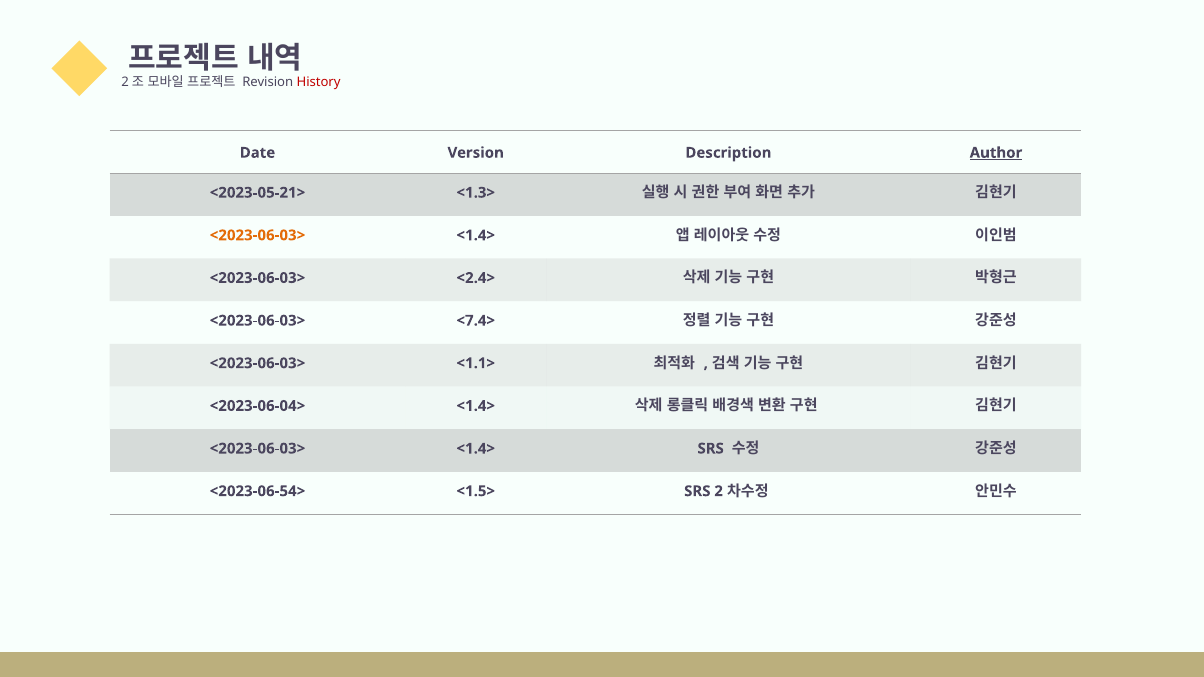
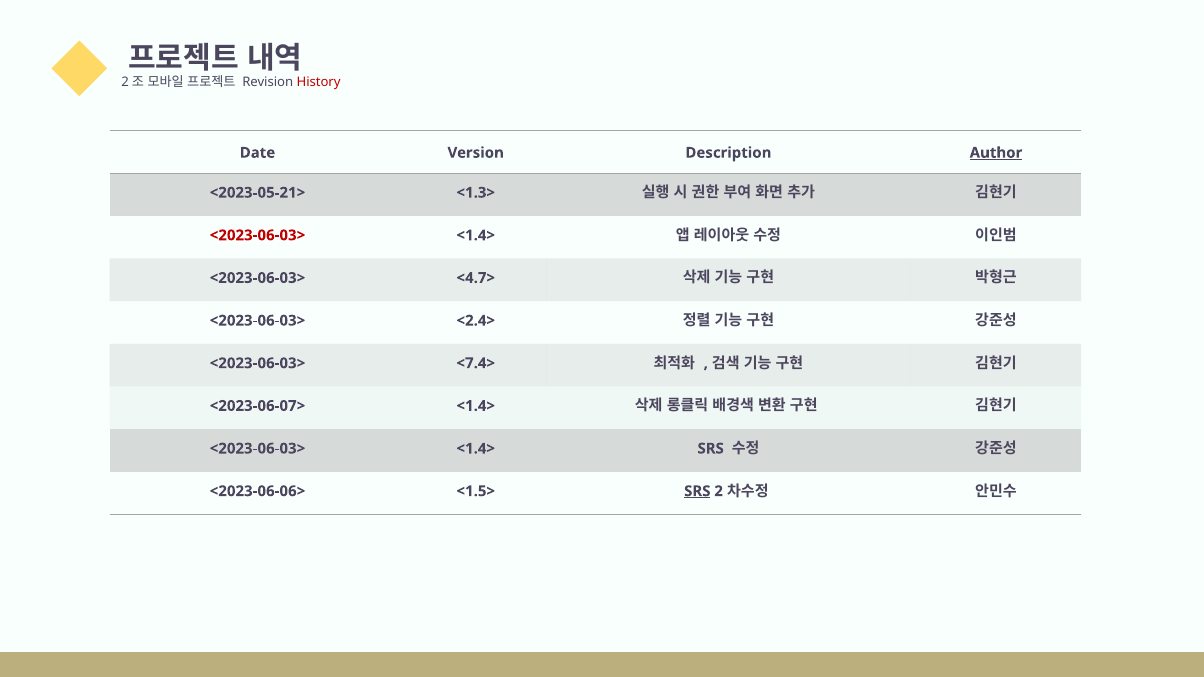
<2023-06-03> colour: orange -> red (257, 235)
<2.4>: <2.4> -> <4.7> (476, 278)
<7.4>: <7.4> -> <2.4> (476, 321)
<1.1>: <1.1> -> <7.4> (476, 363)
<2023-06-04>: <2023-06-04> -> <2023-06-07> (257, 406)
<2023-06-54>: <2023-06-54> -> <2023-06-06> (257, 491)
SRS underline: none -> present (697, 491)
